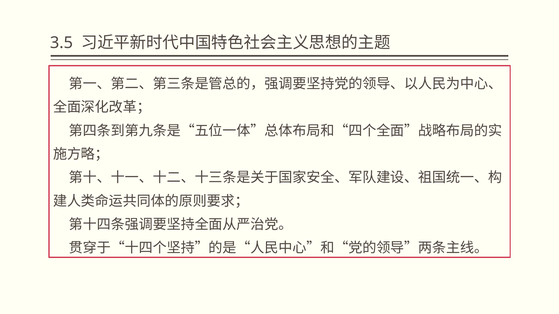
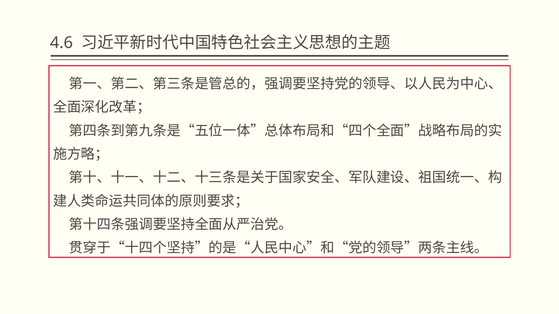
3.5: 3.5 -> 4.6 (61, 43)
